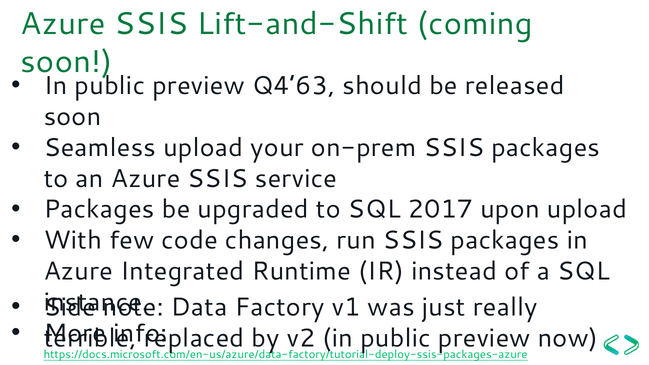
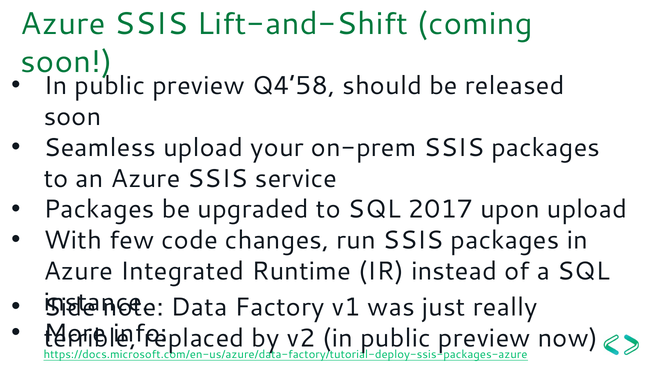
Q4’63: Q4’63 -> Q4’58 (294, 86)
